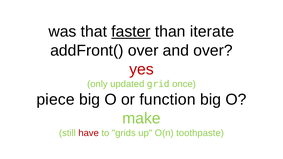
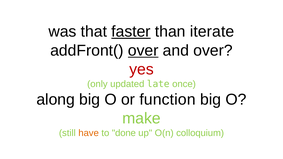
over underline: none -> present (143, 50)
grid: grid -> late (158, 84)
piece: piece -> along (56, 100)
have colour: red -> orange (89, 133)
grids: grids -> done (124, 133)
toothpaste: toothpaste -> colloquium (200, 133)
